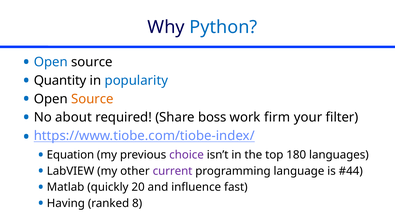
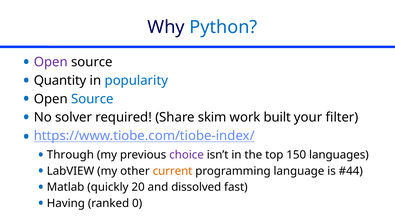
Open colour: blue -> purple (51, 62)
Source colour: orange -> blue (92, 99)
about: about -> solver (74, 117)
boss: boss -> skim (212, 117)
firm: firm -> built (277, 117)
Equation: Equation -> Through (70, 155)
180: 180 -> 150 (296, 155)
current colour: purple -> orange (173, 171)
influence: influence -> dissolved (196, 187)
8: 8 -> 0 (137, 203)
